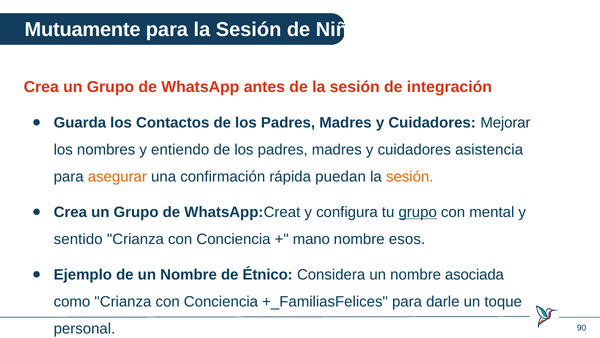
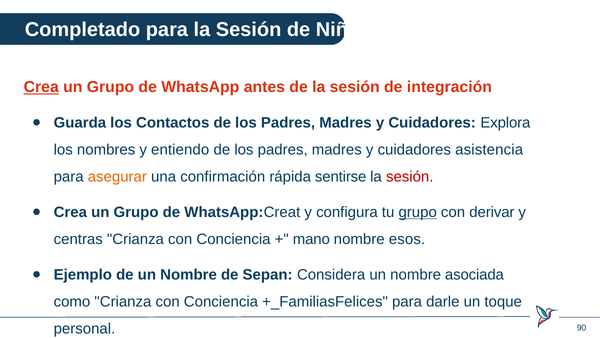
Mutuamente: Mutuamente -> Completado (82, 29)
Crea underline: none -> present (41, 87)
Mejorar: Mejorar -> Explora (505, 123)
puedan: puedan -> sentirse (341, 177)
sesión colour: orange -> red (410, 177)
mental: mental -> derivar (492, 212)
sentido: sentido -> centras (78, 239)
Étnico: Étnico -> Sepan (268, 274)
